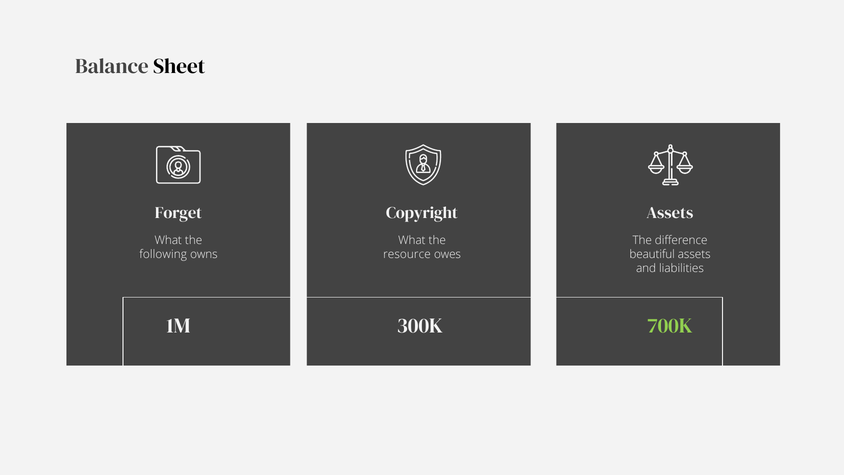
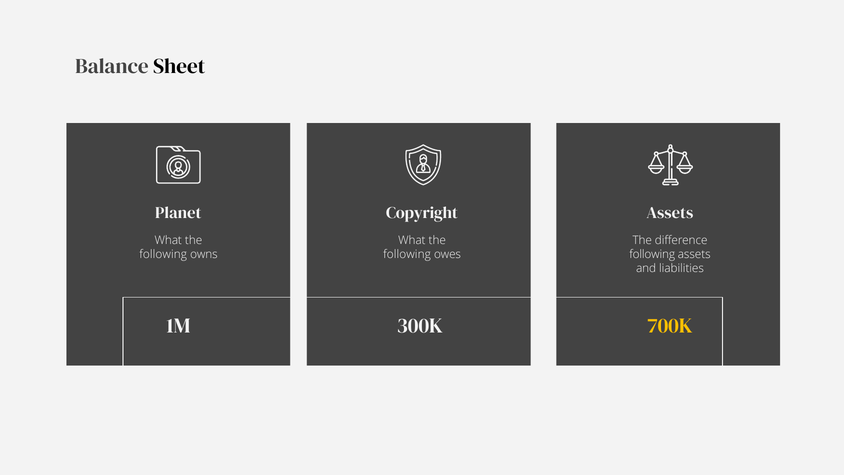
Forget: Forget -> Planet (178, 212)
resource: resource -> following (407, 254)
beautiful: beautiful -> following (652, 254)
700K colour: light green -> yellow (670, 326)
